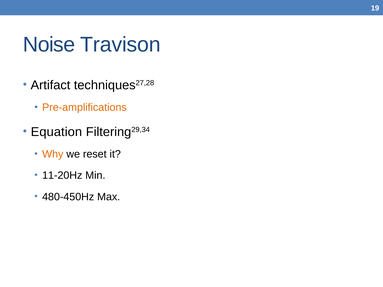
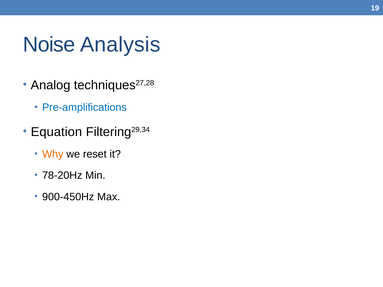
Travison: Travison -> Analysis (120, 45)
Artifact: Artifact -> Analog (50, 85)
Pre-amplifications colour: orange -> blue (84, 108)
11-20Hz: 11-20Hz -> 78-20Hz (62, 176)
480-450Hz: 480-450Hz -> 900-450Hz (68, 197)
